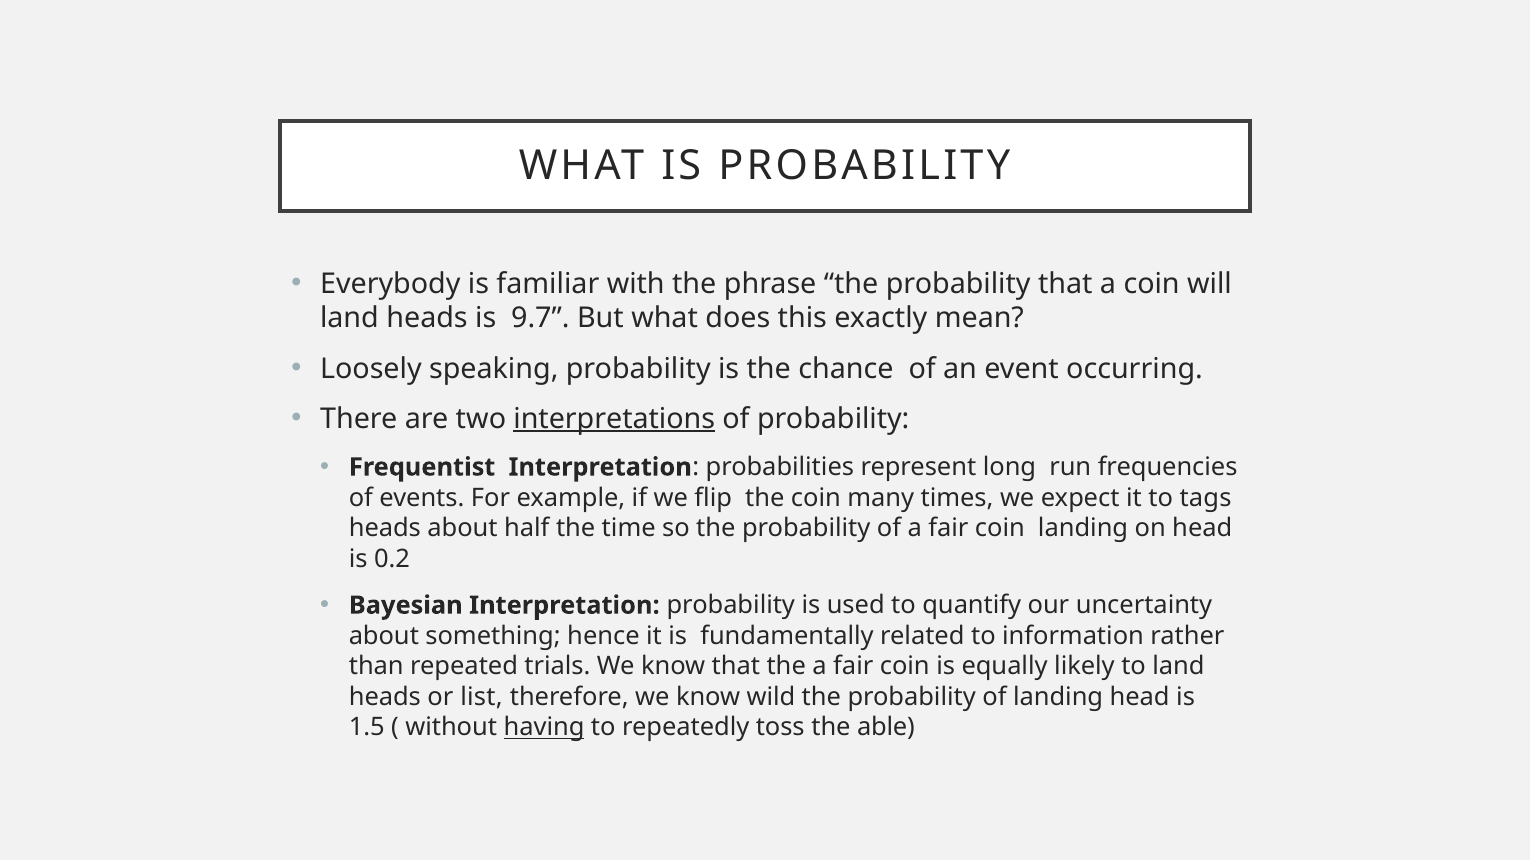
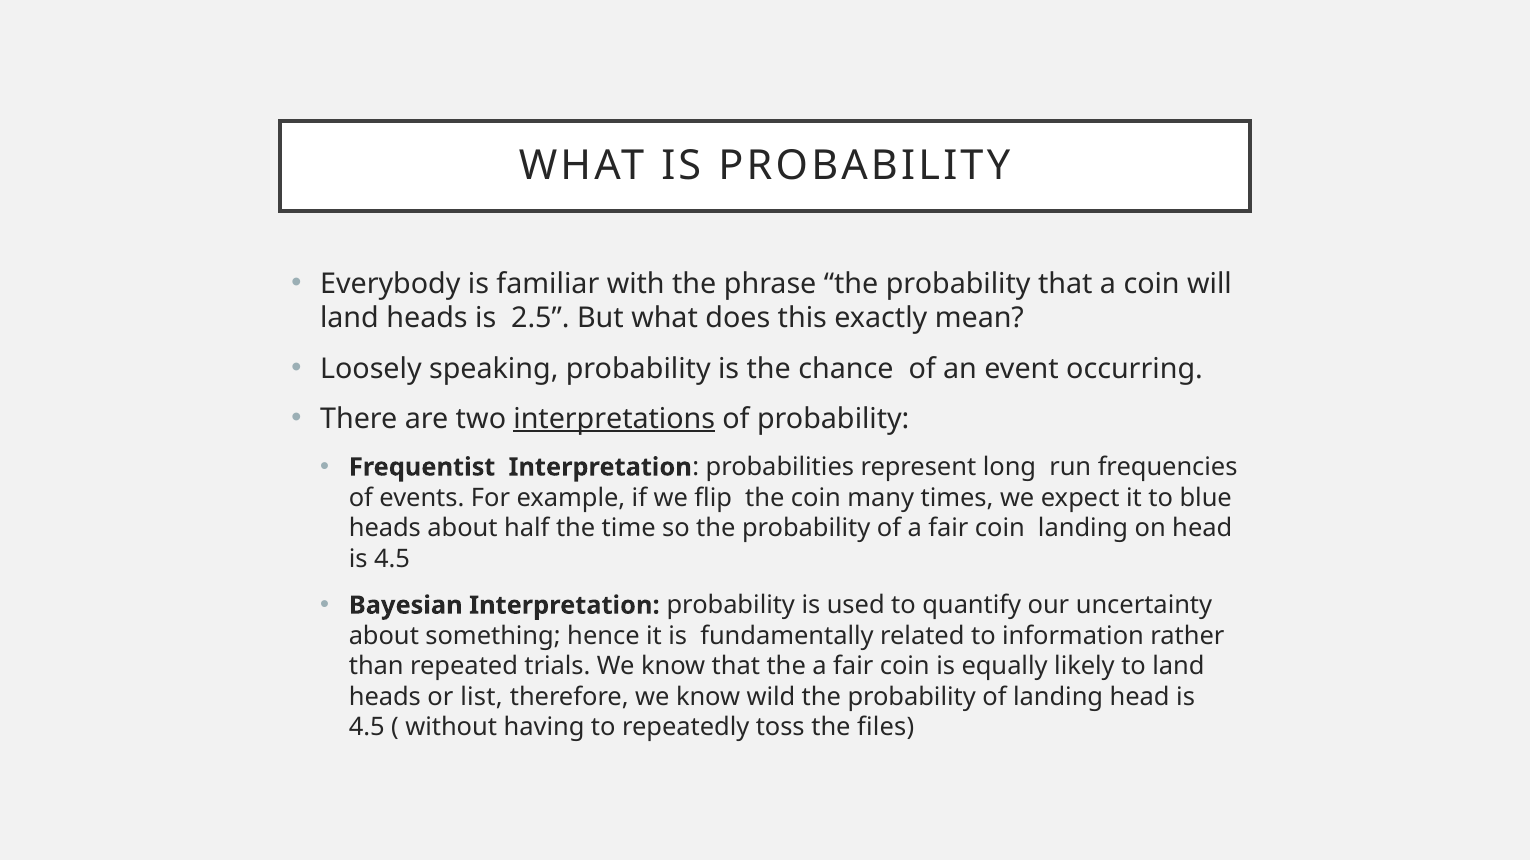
9.7: 9.7 -> 2.5 (540, 318)
tags: tags -> blue (1206, 498)
0.2: 0.2 -> 4.5 (392, 559)
1.5: 1.5 -> 4.5 (367, 728)
having underline: present -> none (544, 728)
able: able -> files (886, 728)
